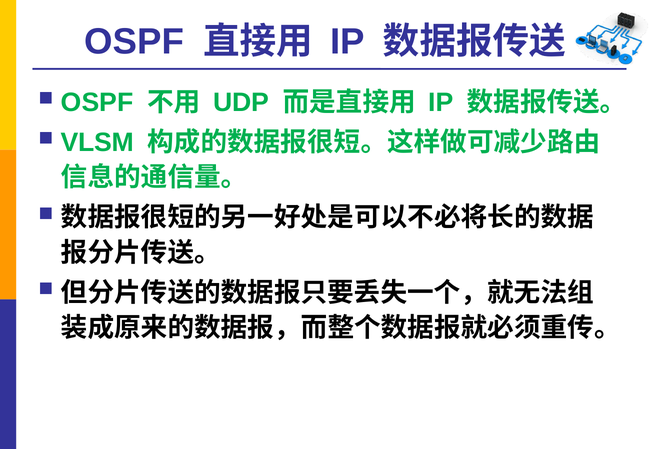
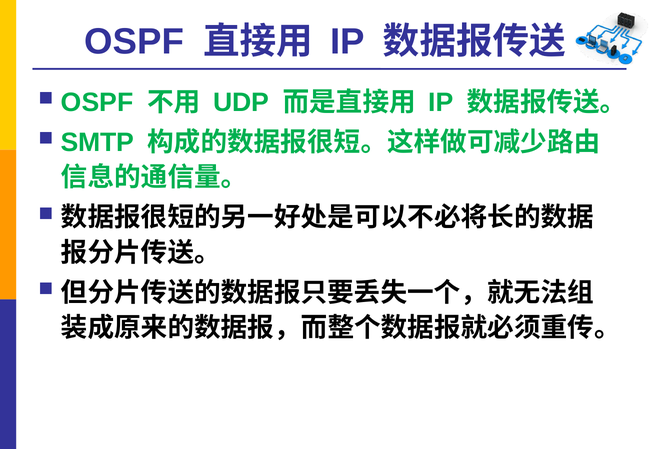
VLSM: VLSM -> SMTP (97, 143)
